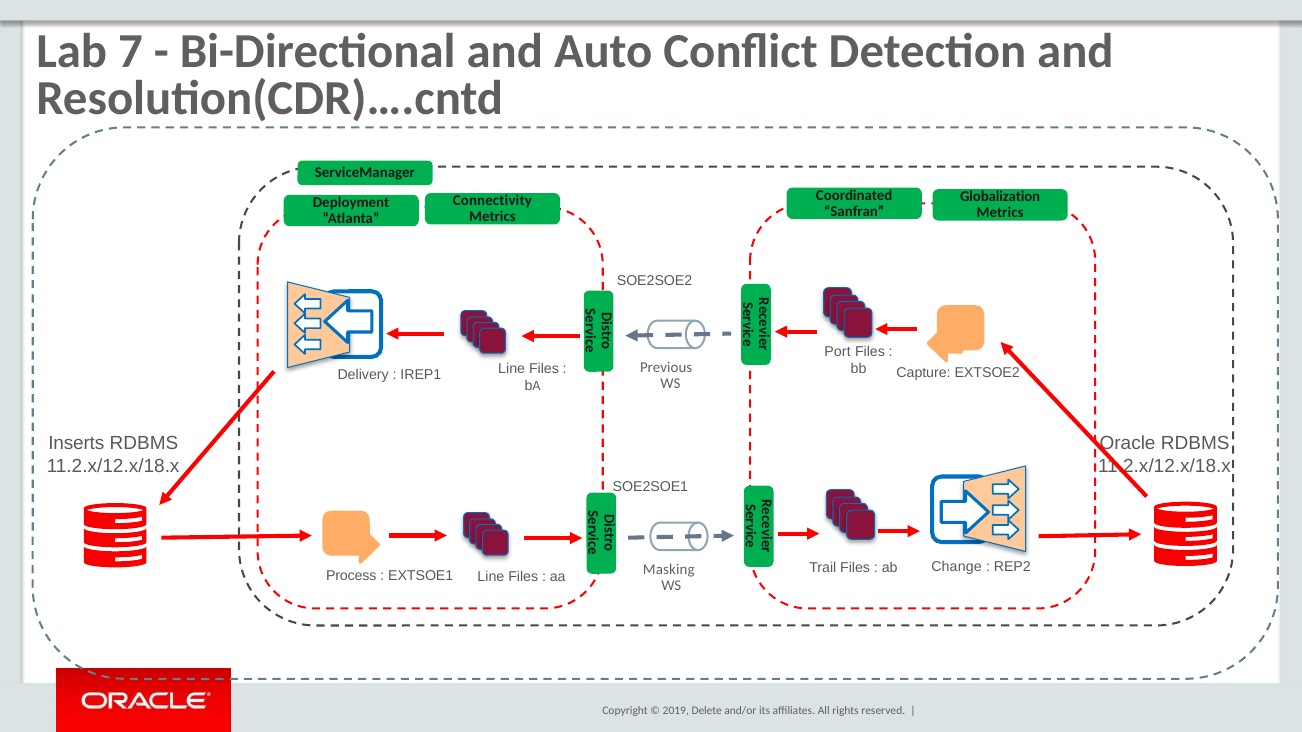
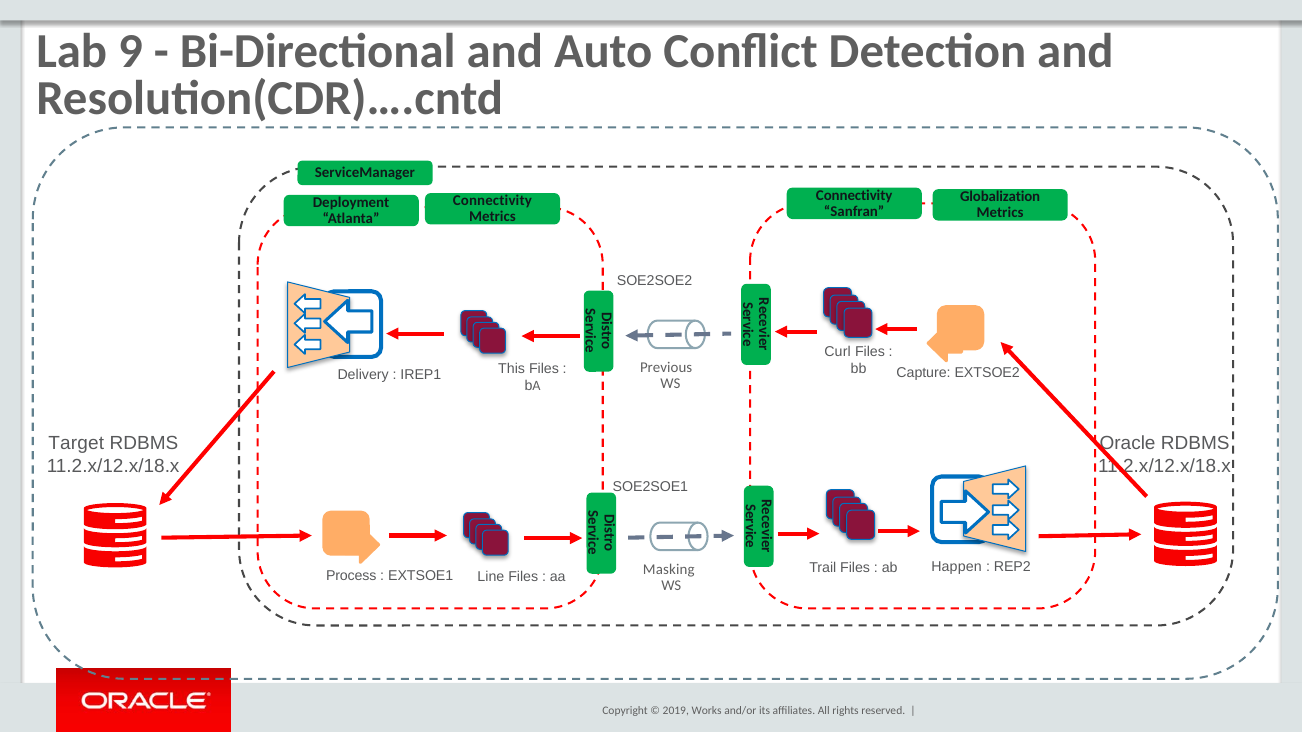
7: 7 -> 9 (130, 51)
Coordinated: Coordinated -> Connectivity (854, 195)
Port: Port -> Curl (838, 352)
IREP1 Line: Line -> This (512, 369)
Inserts: Inserts -> Target (76, 444)
Change: Change -> Happen (957, 567)
Delete: Delete -> Works (707, 711)
